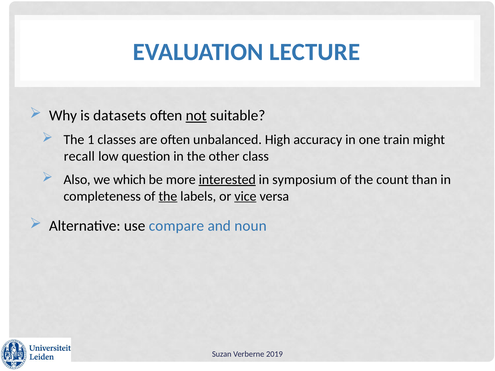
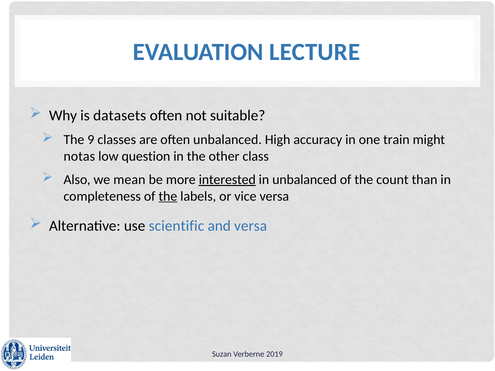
not underline: present -> none (196, 116)
1: 1 -> 9 (91, 140)
recall: recall -> notas (79, 156)
which: which -> mean (129, 180)
in symposium: symposium -> unbalanced (305, 180)
vice underline: present -> none (245, 196)
compare: compare -> scientific (176, 226)
and noun: noun -> versa (251, 226)
